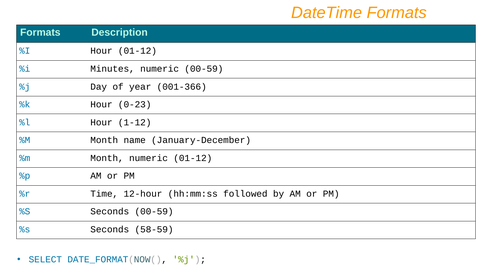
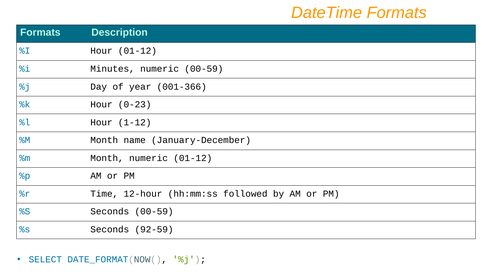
58-59: 58-59 -> 92-59 (154, 229)
